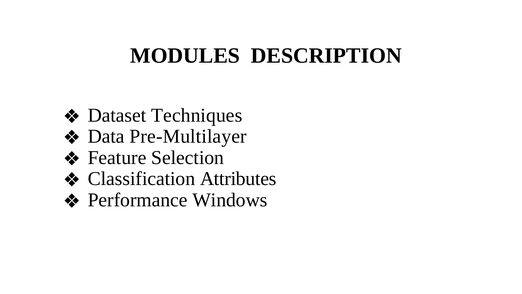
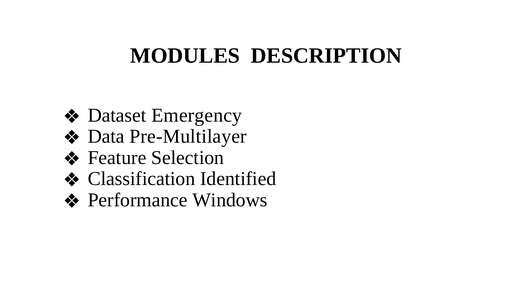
Techniques: Techniques -> Emergency (197, 115)
Attributes: Attributes -> Identified (238, 179)
